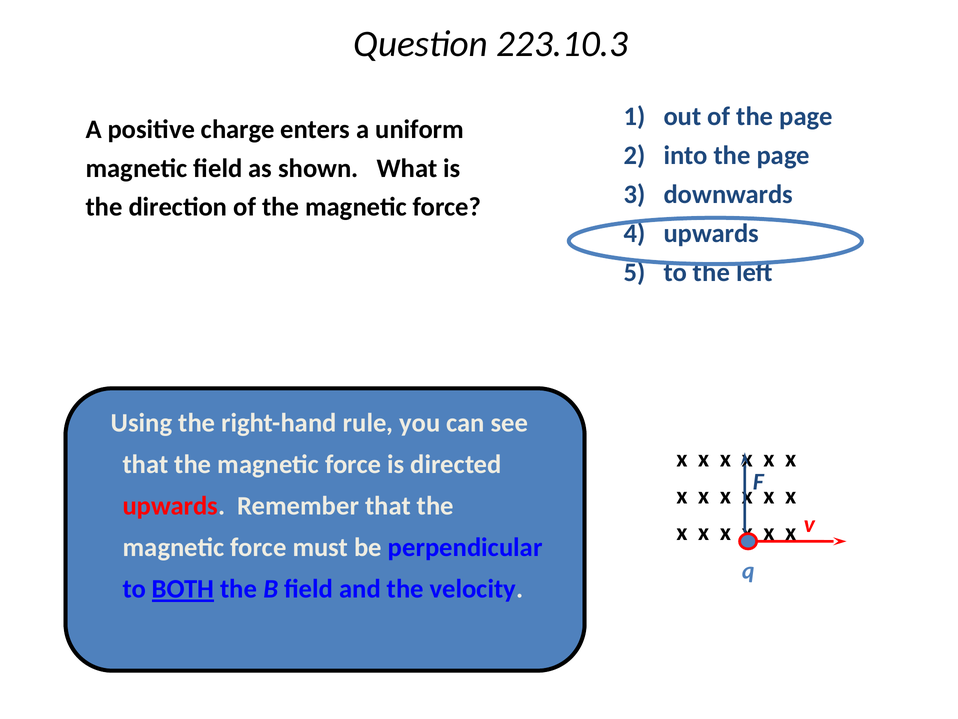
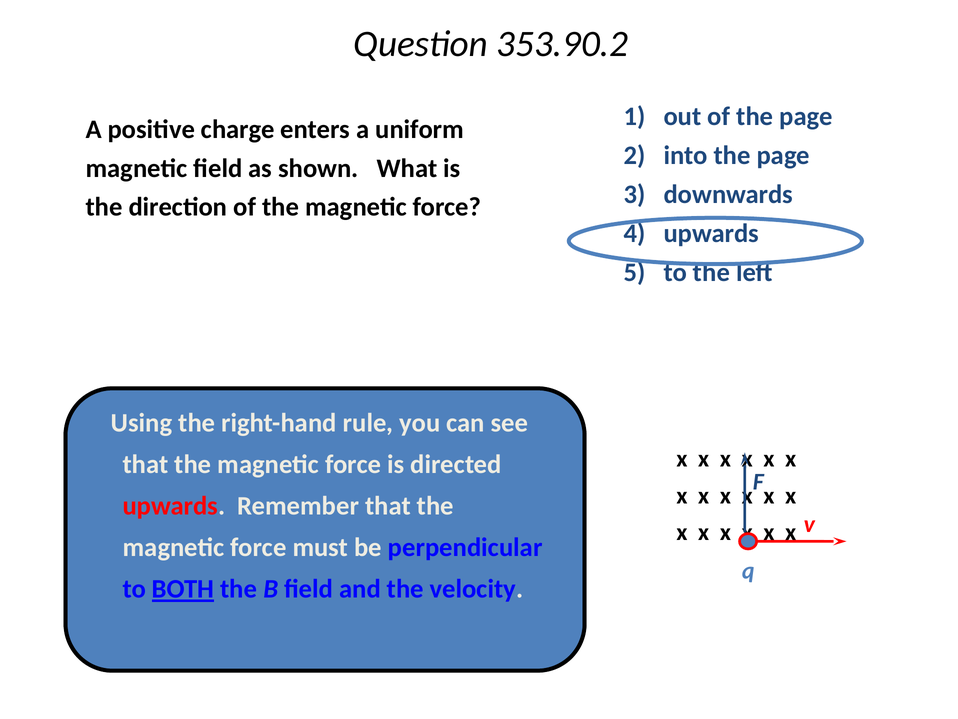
223.10.3: 223.10.3 -> 353.90.2 (562, 44)
